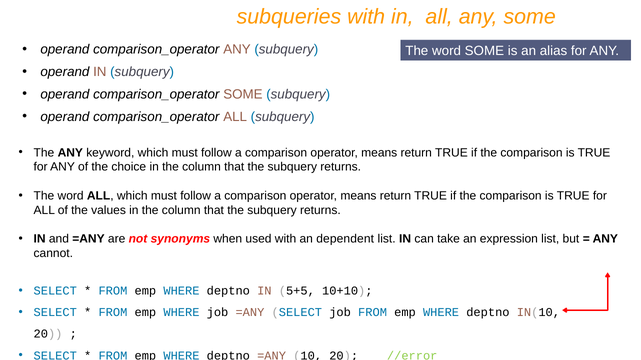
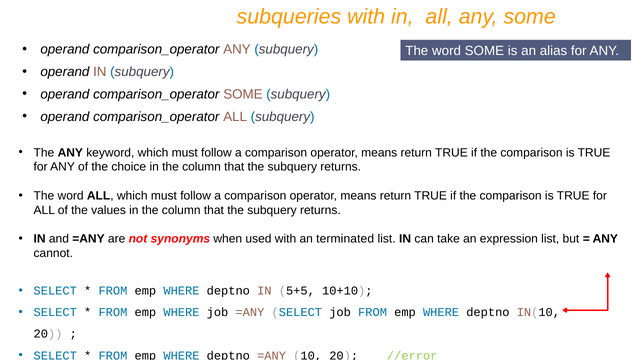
dependent: dependent -> terminated (345, 239)
